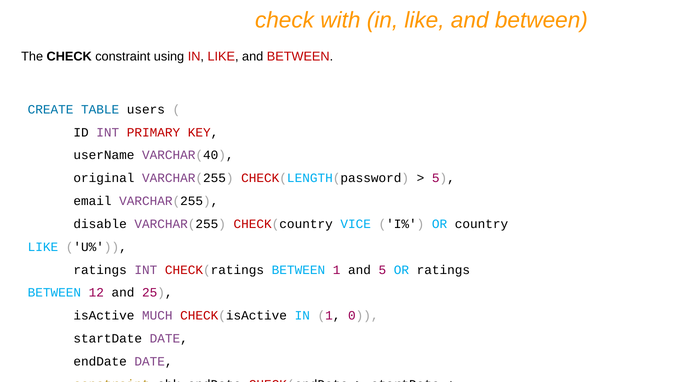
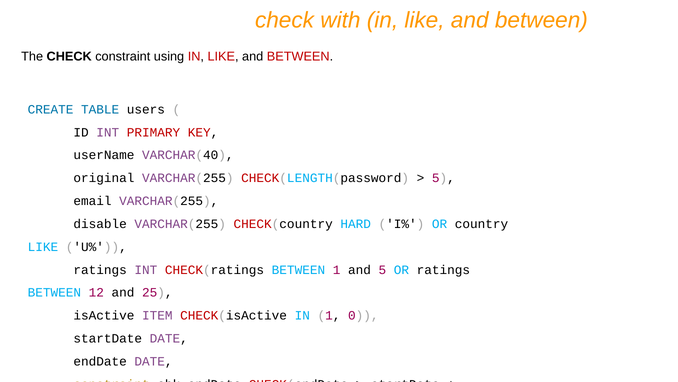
VICE: VICE -> HARD (356, 224)
MUCH: MUCH -> ITEM (157, 315)
